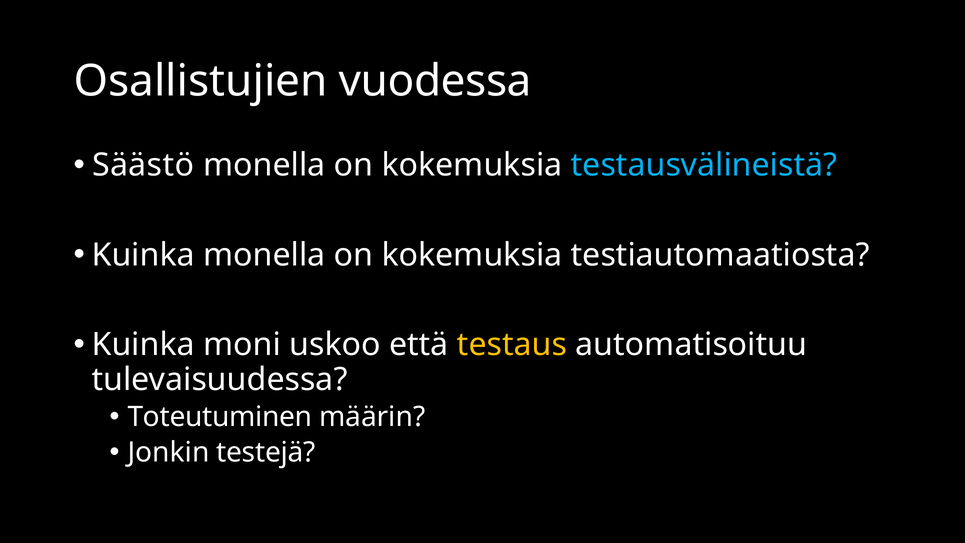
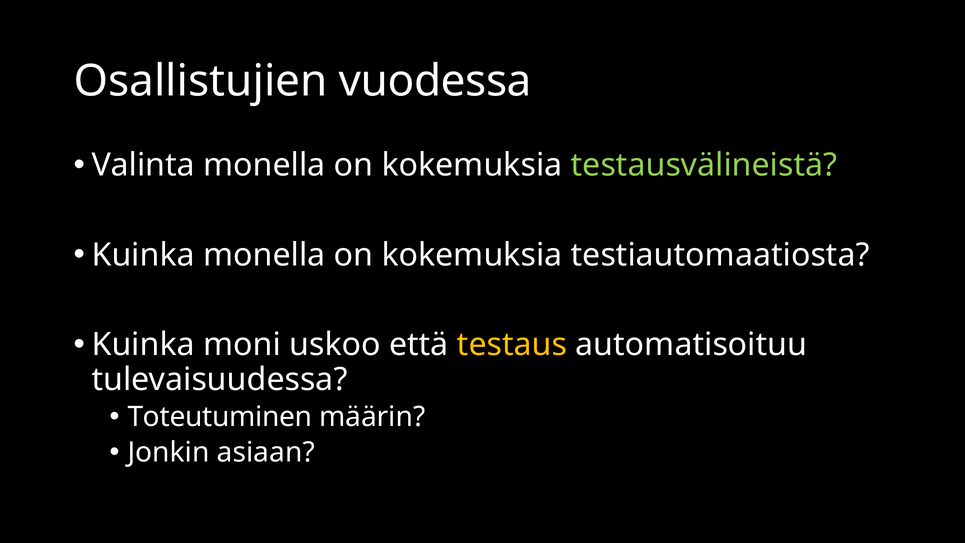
Säästö: Säästö -> Valinta (143, 165)
testausvälineistä colour: light blue -> light green (704, 165)
testejä: testejä -> asiaan (266, 452)
